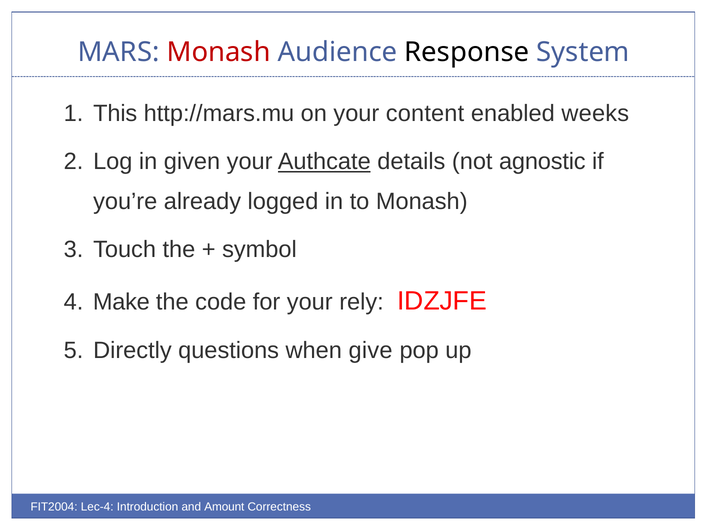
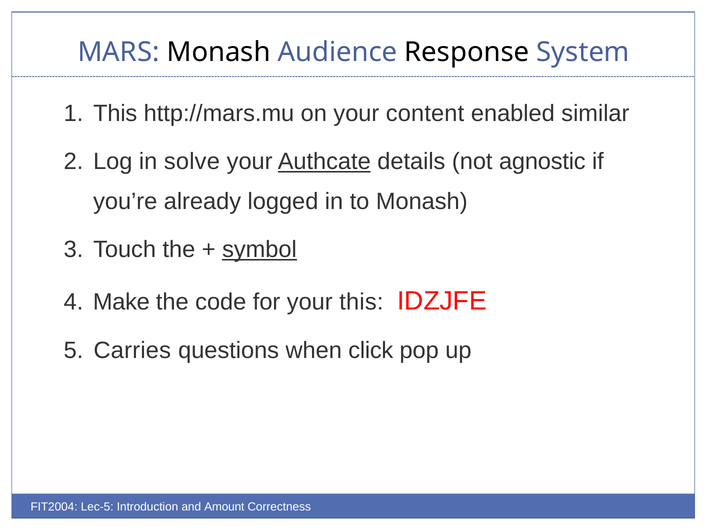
Monash colour: red -> black (219, 52)
weeks: weeks -> similar (595, 114)
given: given -> solve (192, 162)
symbol underline: none -> present (259, 250)
your rely: rely -> this (361, 302)
Directly: Directly -> Carries (132, 351)
give: give -> click (371, 351)
Lec-4: Lec-4 -> Lec-5 (97, 507)
